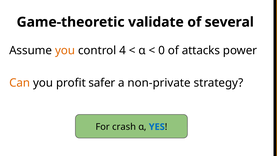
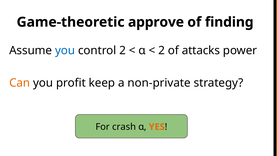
validate: validate -> approve (156, 22)
several: several -> finding (229, 22)
you colour: orange -> blue (65, 50)
control 4: 4 -> 2 (123, 50)
0: 0 -> 2 (162, 50)
safer: safer -> keep (102, 83)
YES colour: blue -> orange (157, 127)
